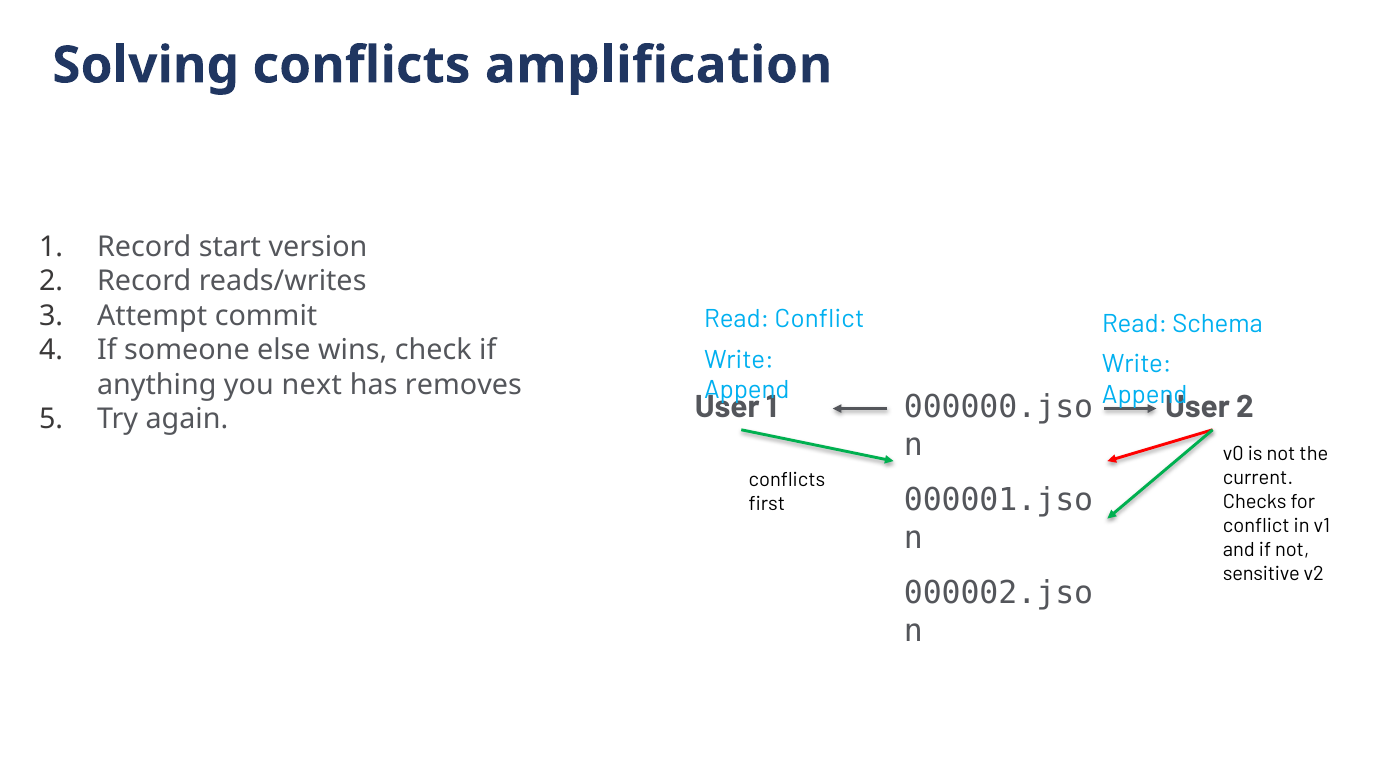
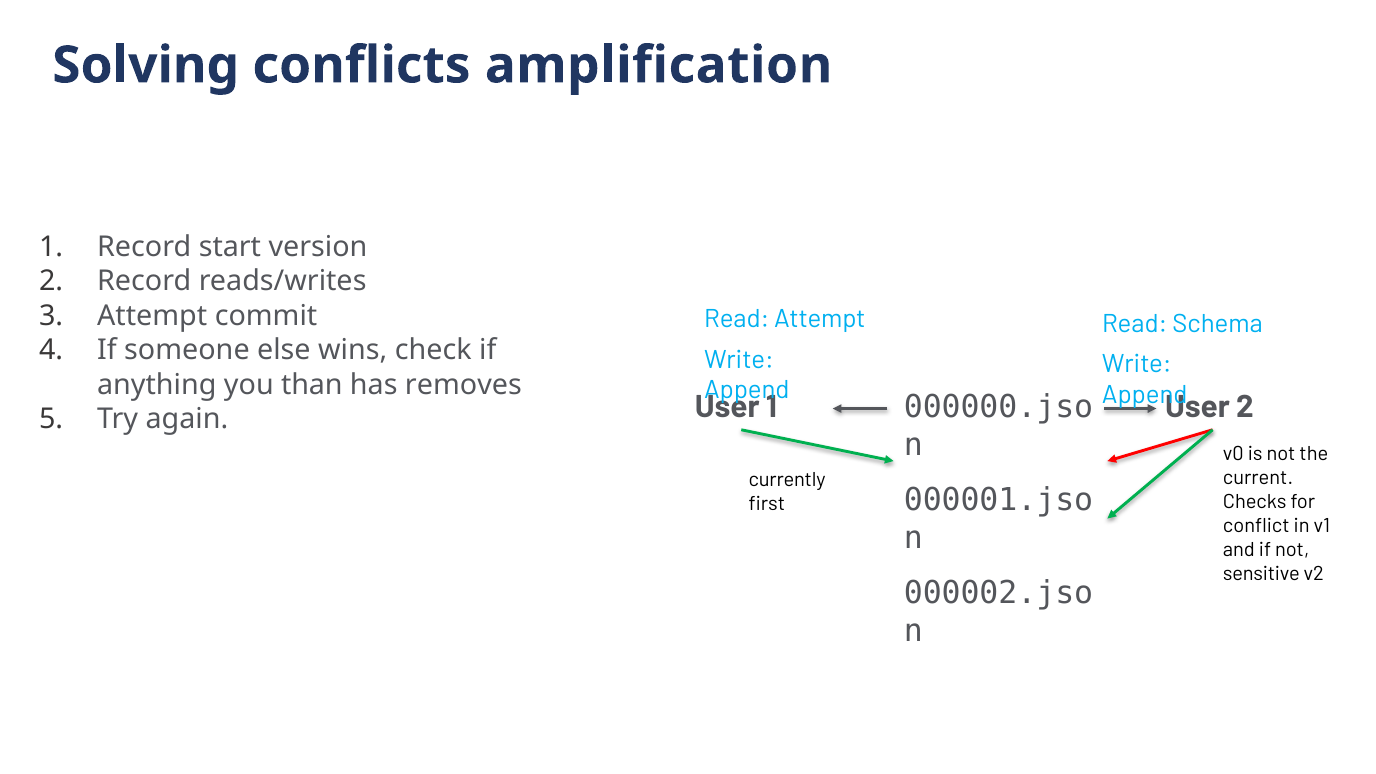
Read Conflict: Conflict -> Attempt (820, 319)
next: next -> than (312, 385)
conflicts: conflicts -> currently (787, 479)
